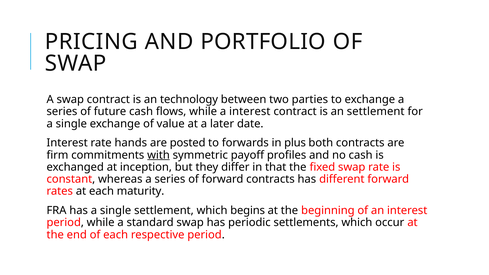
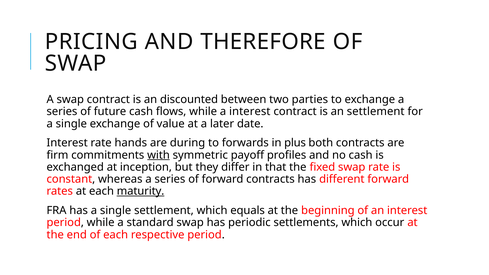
PORTFOLIO: PORTFOLIO -> THEREFORE (263, 42)
technology: technology -> discounted (189, 99)
posted: posted -> during (188, 143)
maturity underline: none -> present (141, 191)
begins: begins -> equals (248, 211)
